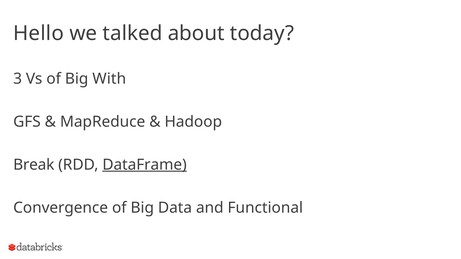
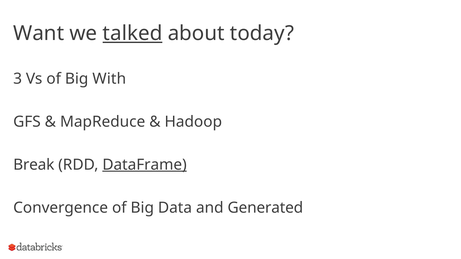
Hello: Hello -> Want (39, 33)
talked underline: none -> present (133, 33)
Functional: Functional -> Generated (265, 208)
